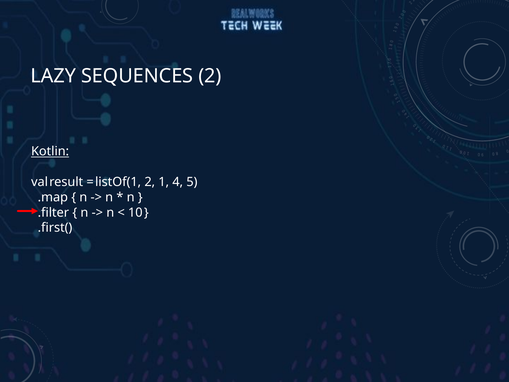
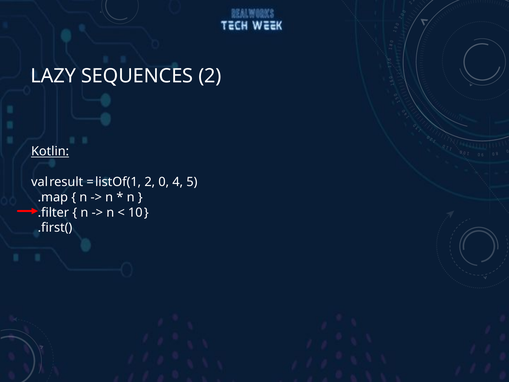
1: 1 -> 0 (164, 182)
